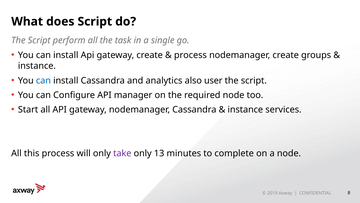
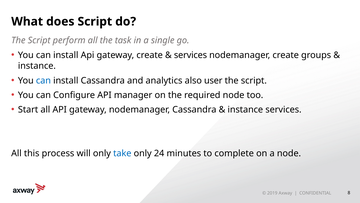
process: process -> services (190, 55)
take colour: purple -> blue (122, 153)
13: 13 -> 24 (159, 153)
